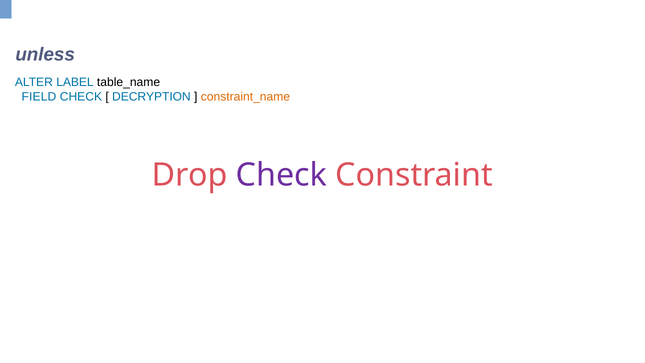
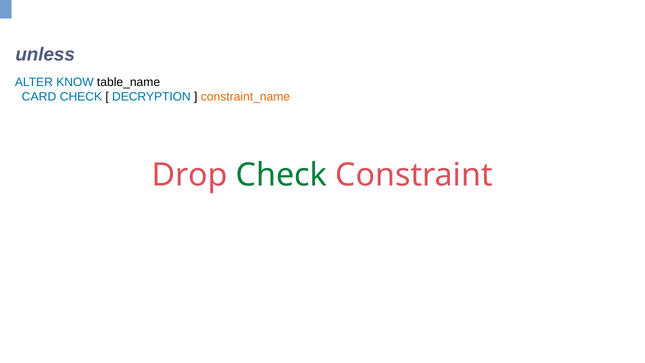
LABEL: LABEL -> KNOW (75, 82)
FIELD: FIELD -> CARD (39, 97)
Check colour: purple -> green (281, 175)
